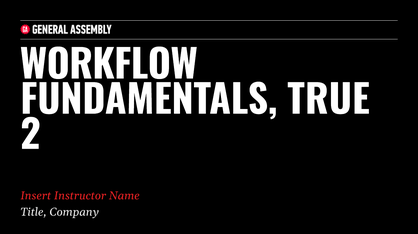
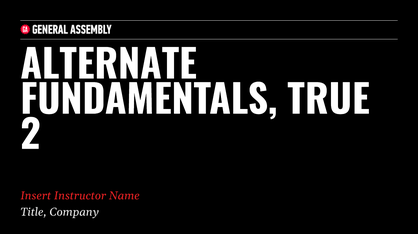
WORKFLOW: WORKFLOW -> ALTERNATE (109, 66)
